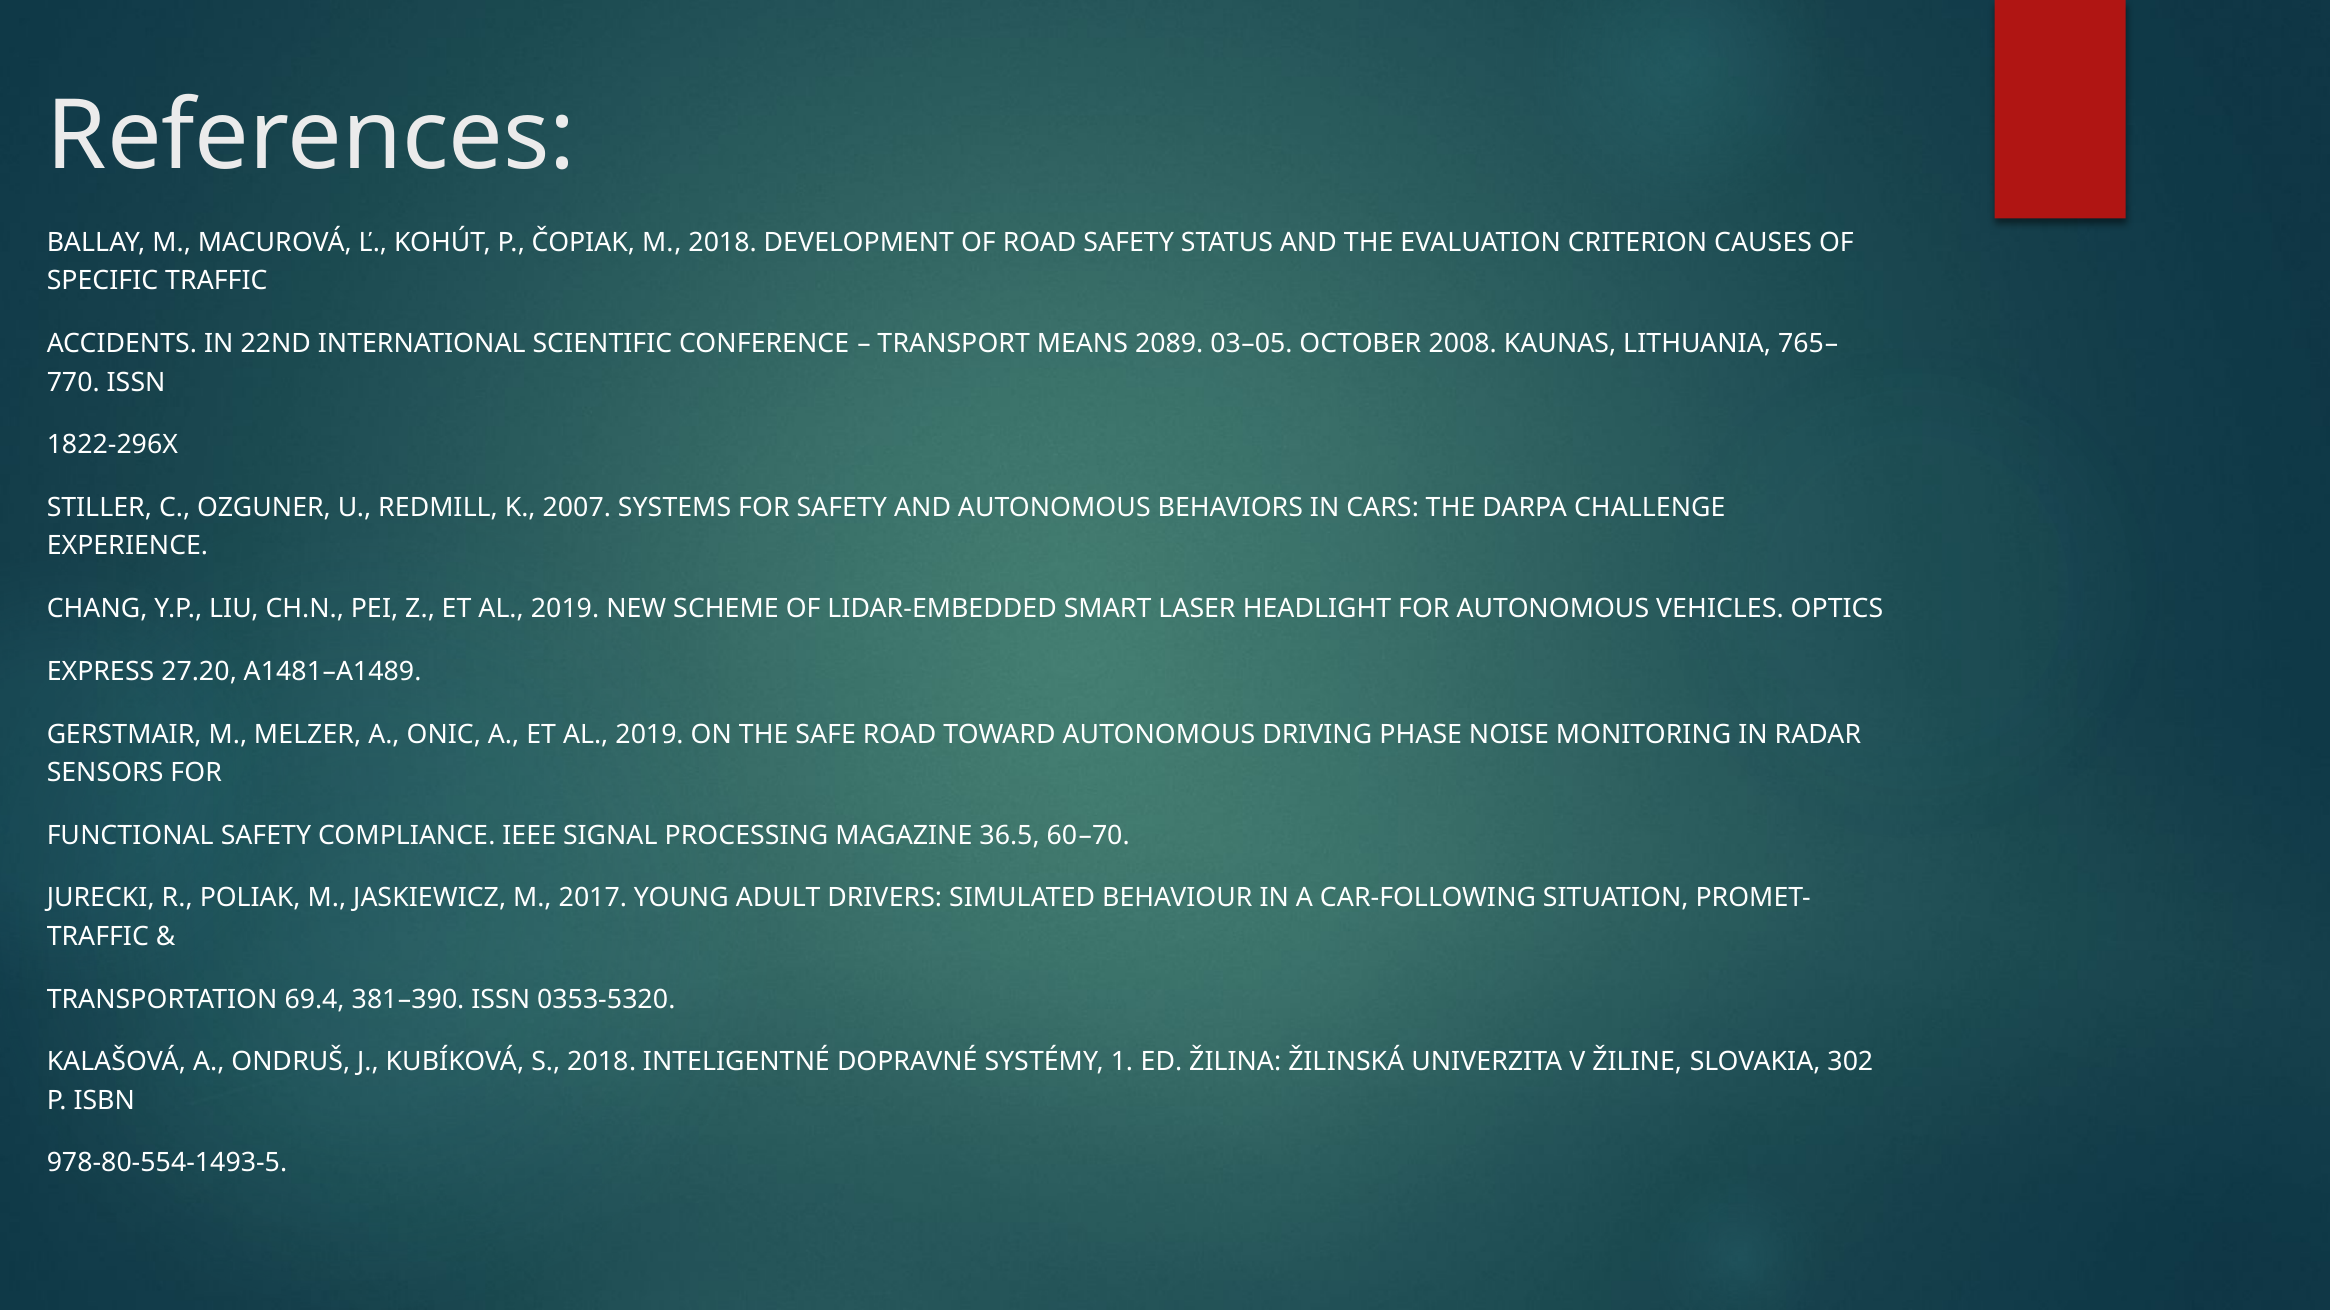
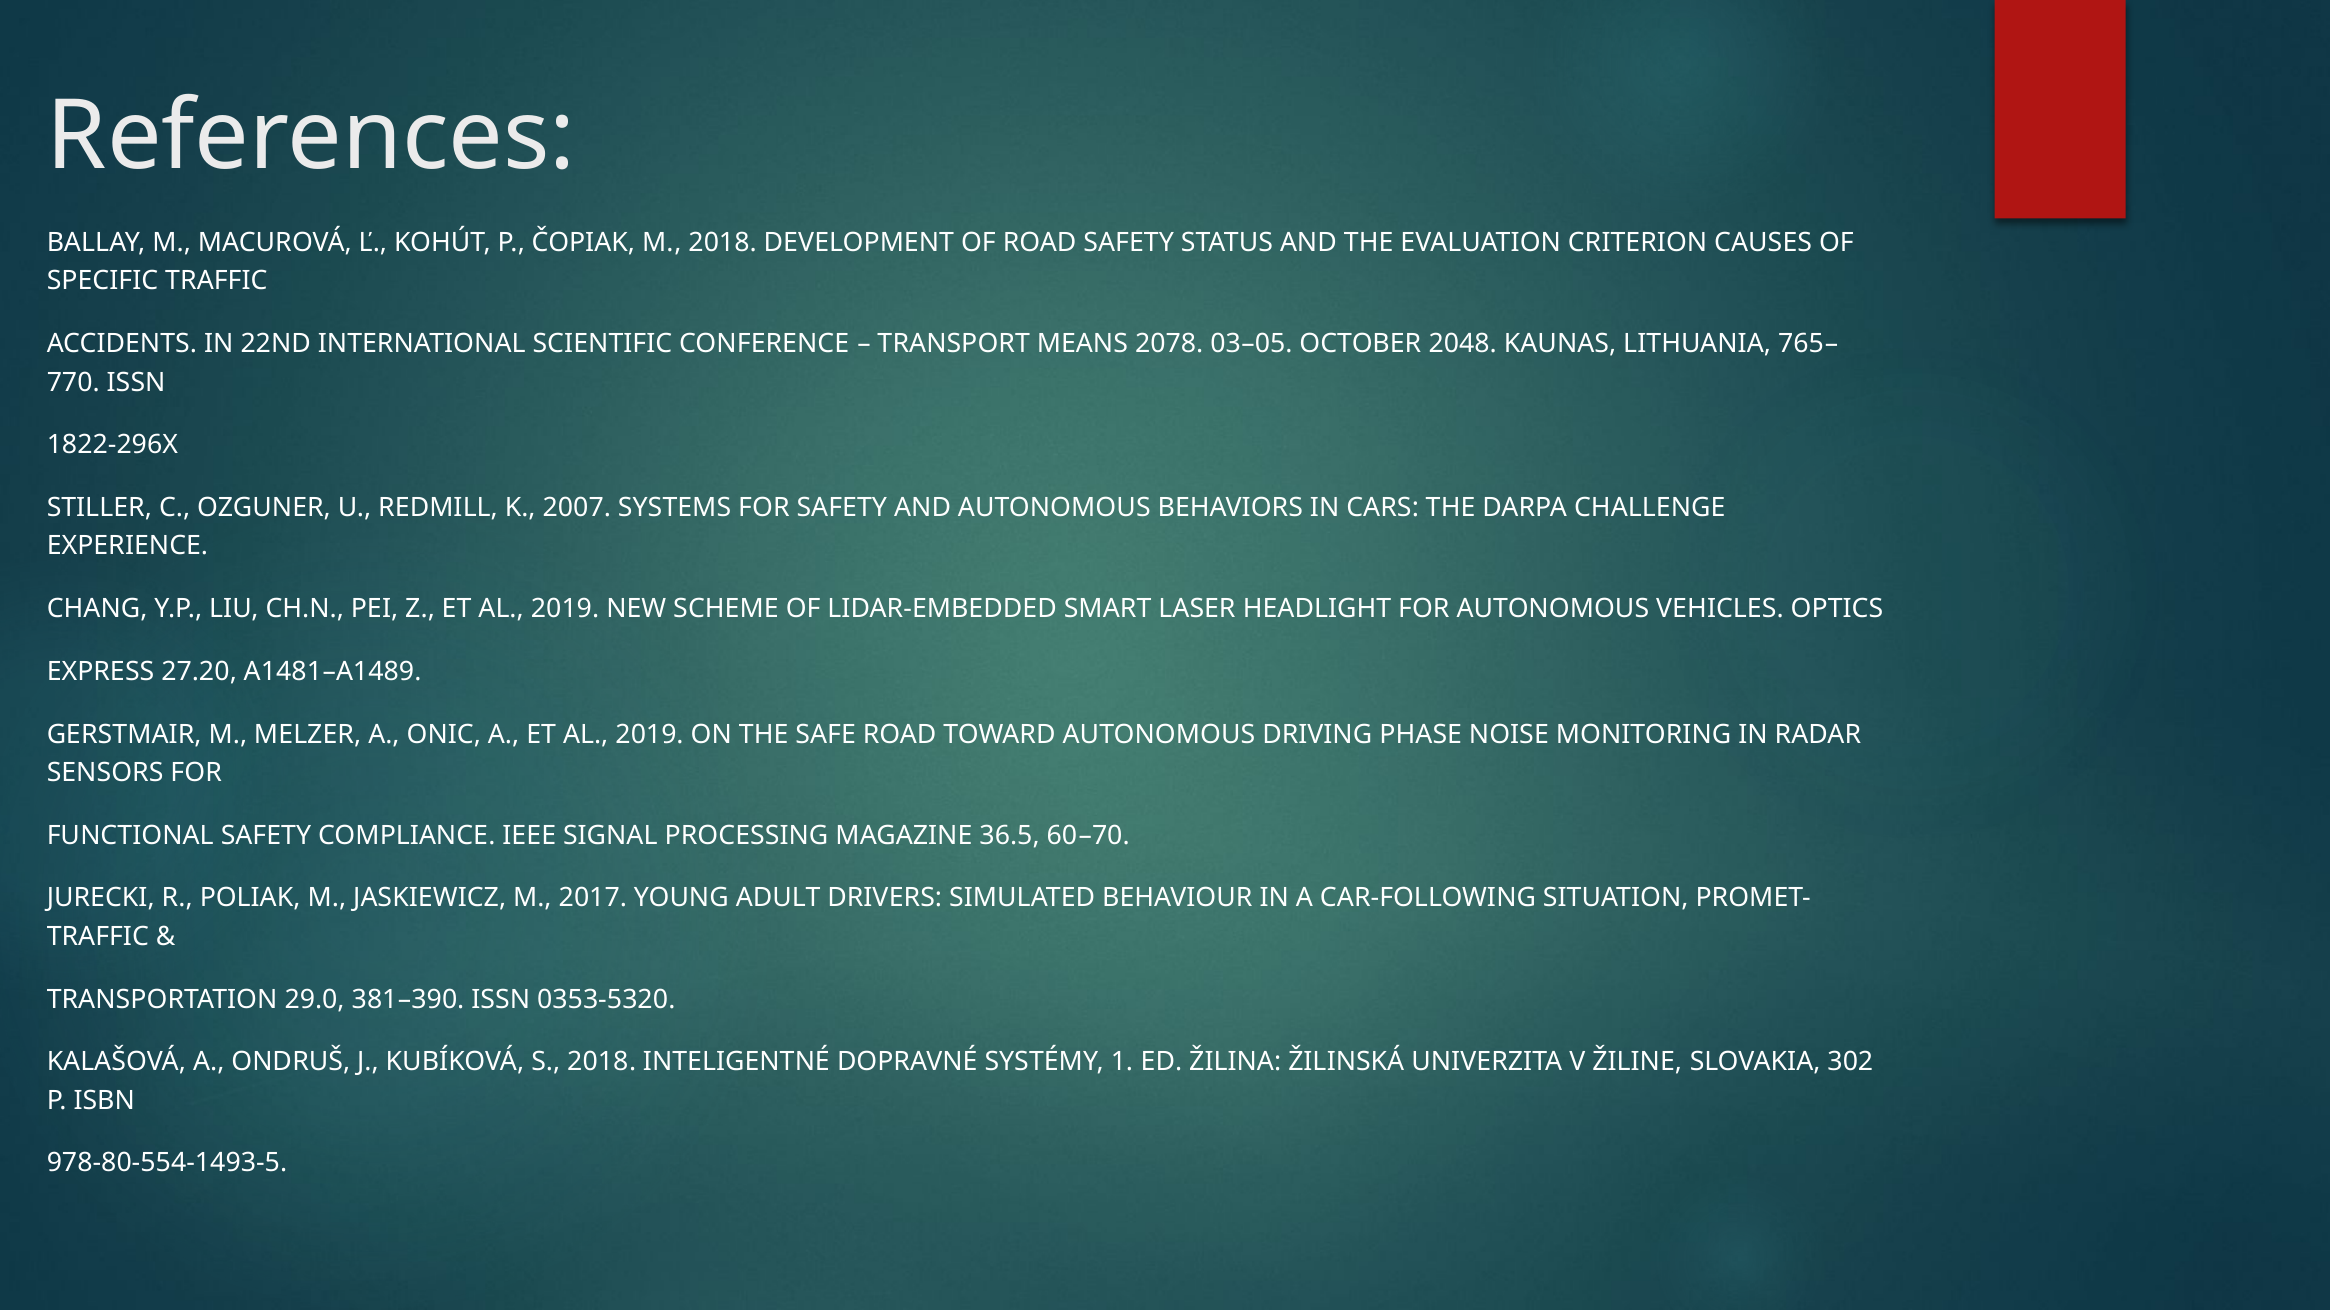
2089: 2089 -> 2078 (1169, 344)
2008: 2008 -> 2048 (1463, 344)
69.4: 69.4 -> 29.0 (315, 1000)
